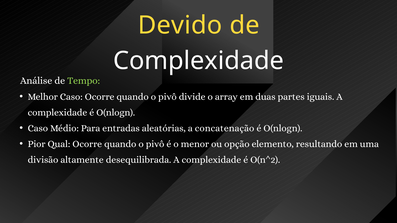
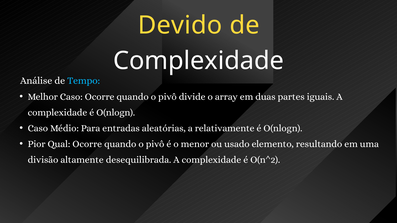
Tempo colour: light green -> light blue (84, 81)
concatenação: concatenação -> relativamente (225, 128)
opção: opção -> usado (237, 144)
